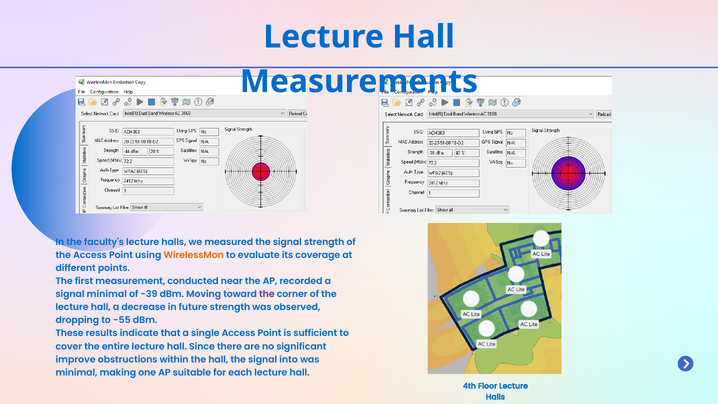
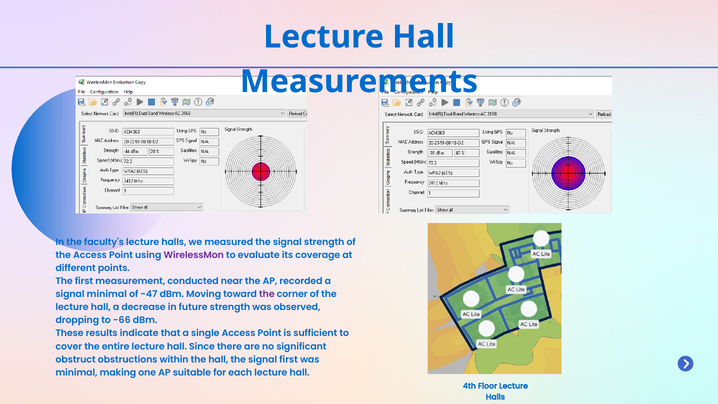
WirelessMon colour: orange -> purple (194, 255)
-39: -39 -> -47 (149, 294)
-55: -55 -> -66 (122, 320)
improve: improve -> obstruct (76, 359)
signal into: into -> first (289, 359)
